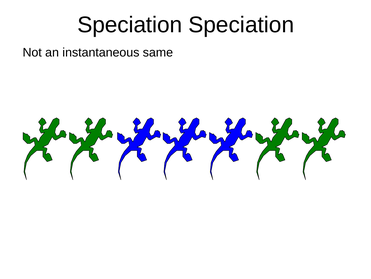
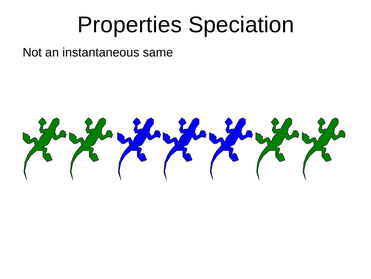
Speciation: Speciation -> Properties (130, 25)
